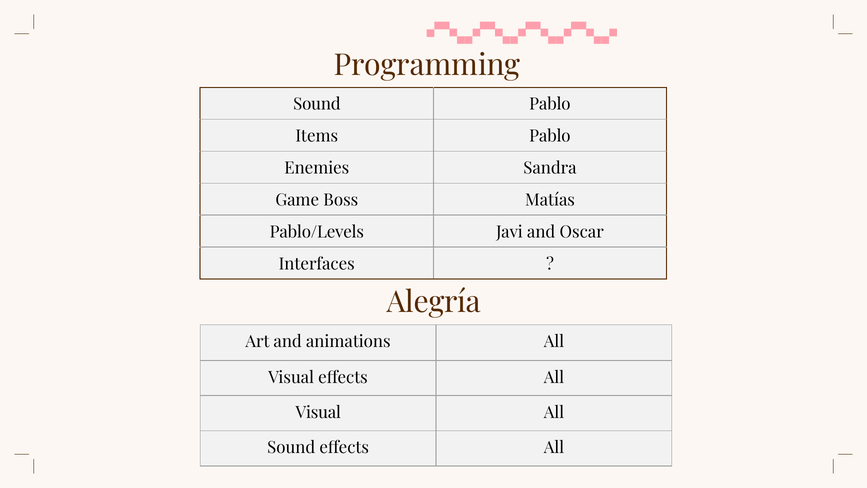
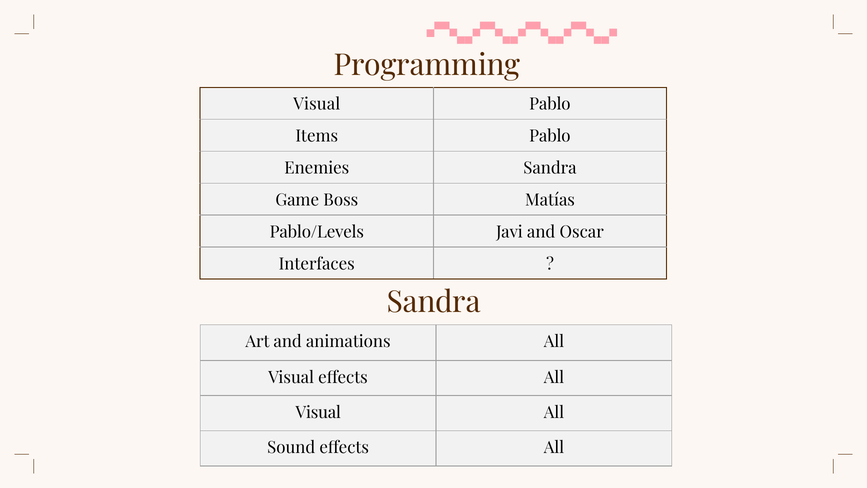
Sound: Sound -> Visual (317, 104)
Alegría: Alegría -> Sandra (434, 302)
